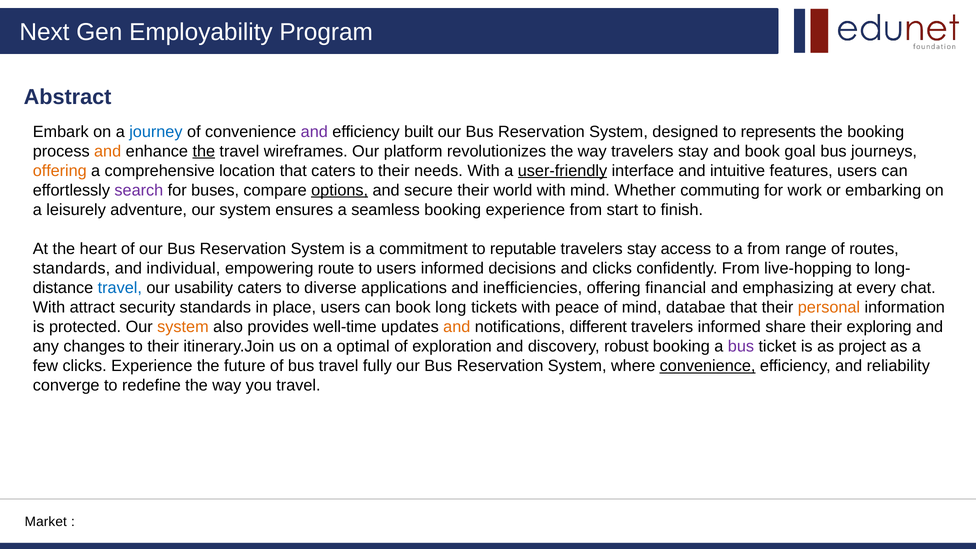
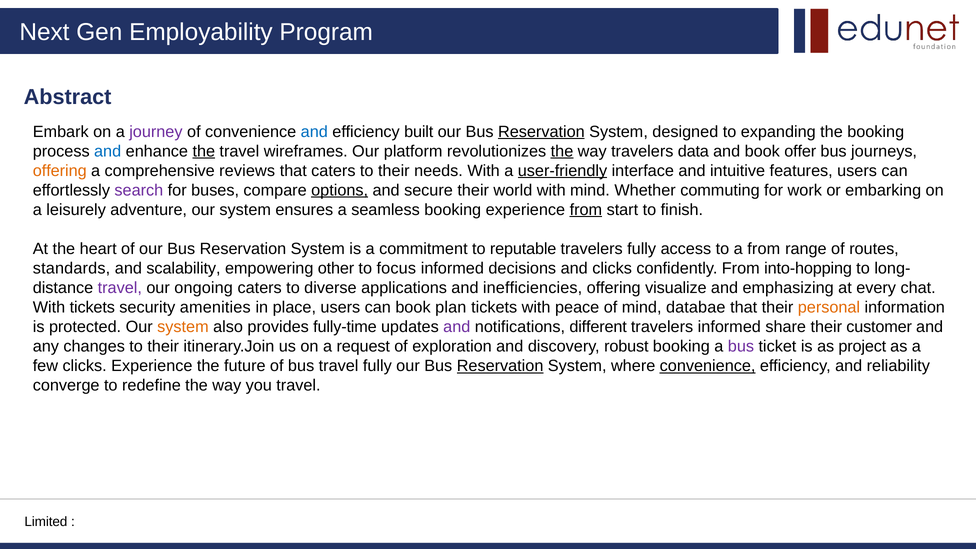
journey colour: blue -> purple (156, 132)
and colour: purple -> blue (314, 132)
Reservation underline: none -> present (541, 132)
represents: represents -> expanding (778, 132)
and colour: orange -> blue (108, 151)
the underline: none -> present (562, 151)
way travelers stay: stay -> data (693, 151)
goal: goal -> offer (800, 151)
location: location -> reviews (247, 171)
from underline: none -> present (586, 210)
stay: stay -> fully (642, 249)
individual: individual -> scalability (183, 268)
route: route -> other (336, 268)
to users: users -> focus (396, 268)
live-hopping: live-hopping -> into-hopping (808, 268)
travel colour: blue -> purple (120, 288)
usability: usability -> ongoing (204, 288)
financial: financial -> visualize (676, 288)
With attract: attract -> tickets (92, 307)
security standards: standards -> amenities (215, 307)
long: long -> plan (451, 307)
well-time: well-time -> fully-time (345, 327)
and colour: orange -> purple (457, 327)
exploring: exploring -> customer (879, 327)
optimal: optimal -> request (363, 346)
Reservation underline: none -> present (500, 366)
Market: Market -> Limited (46, 522)
